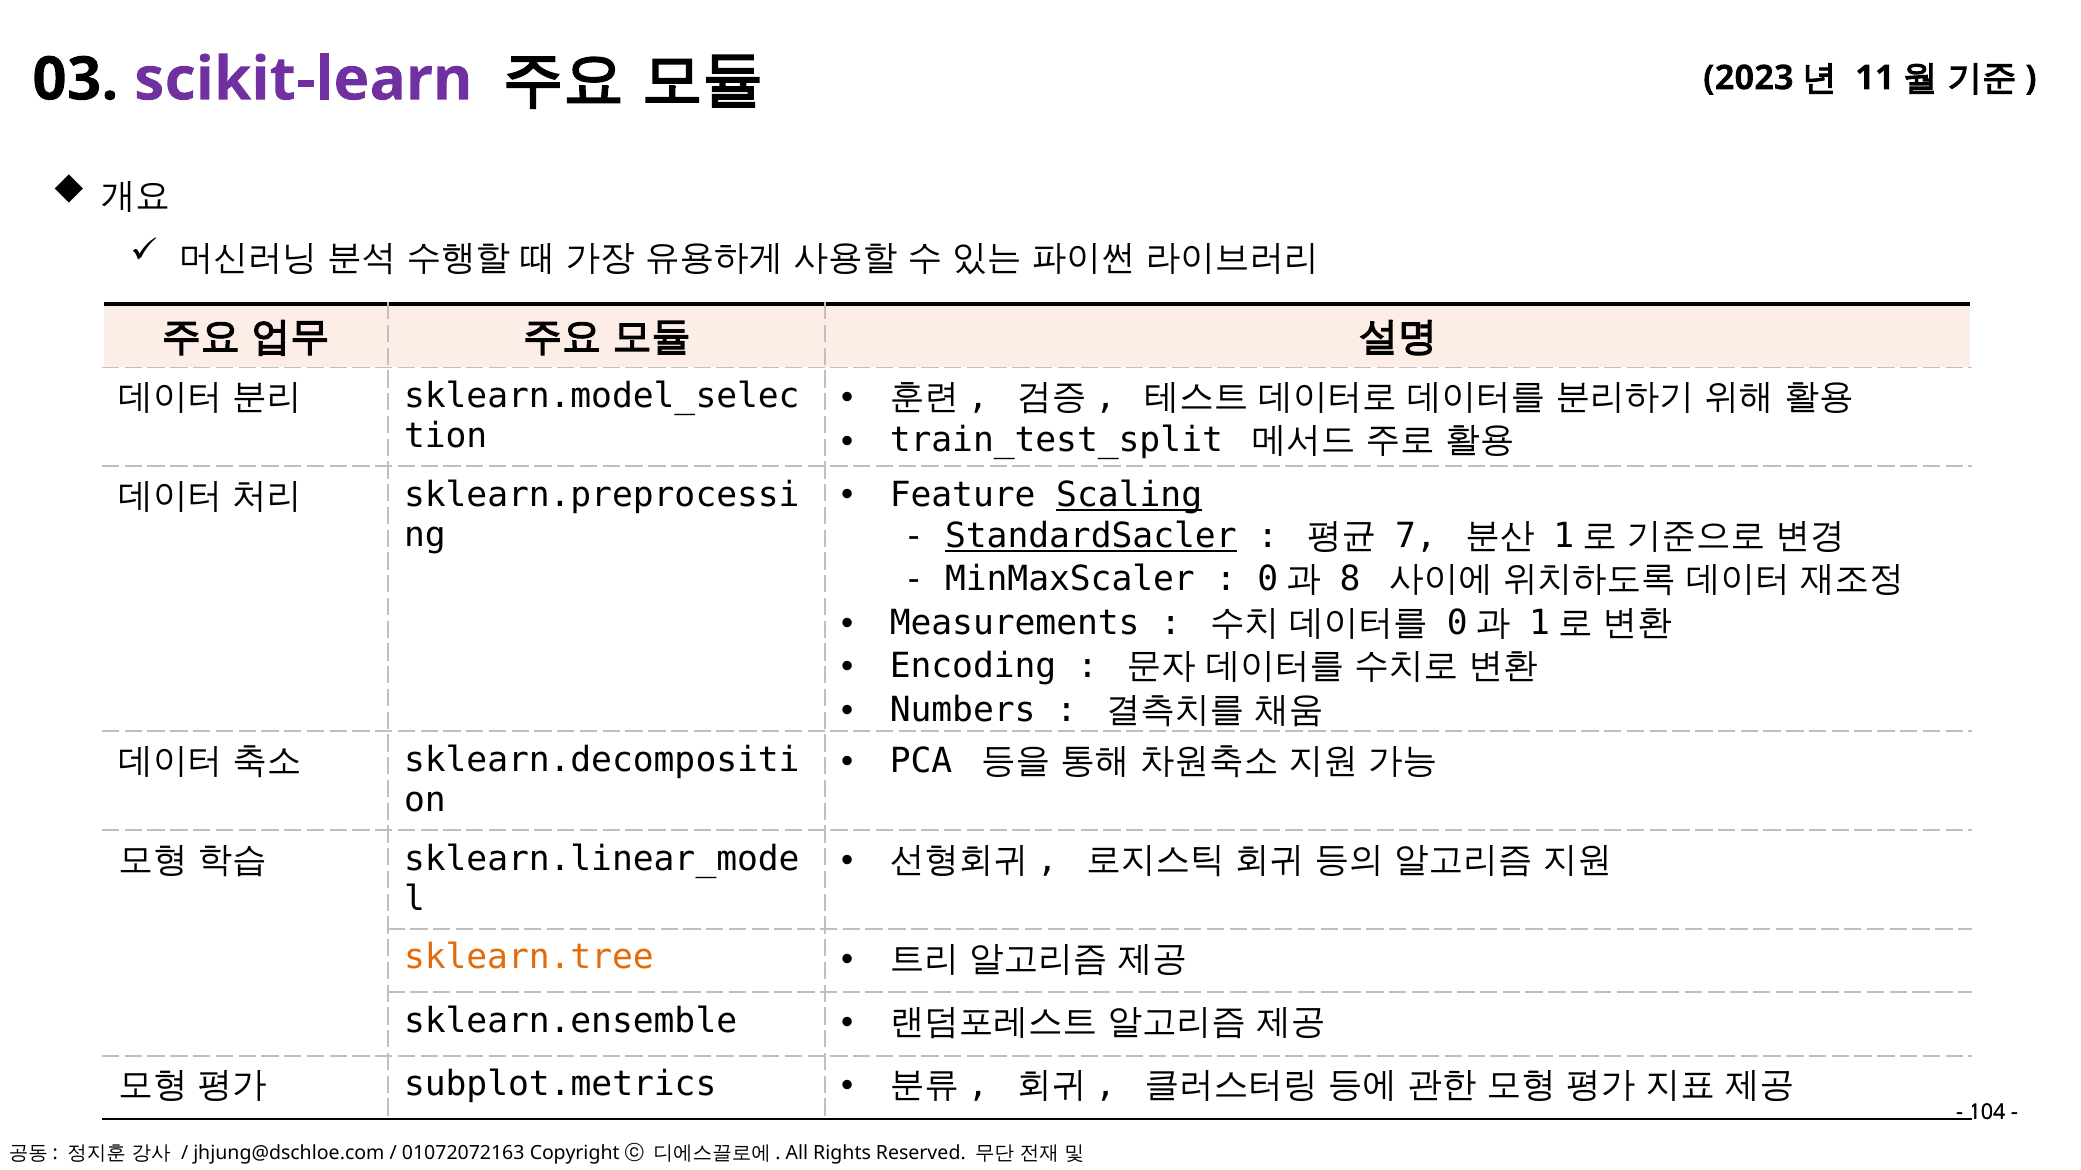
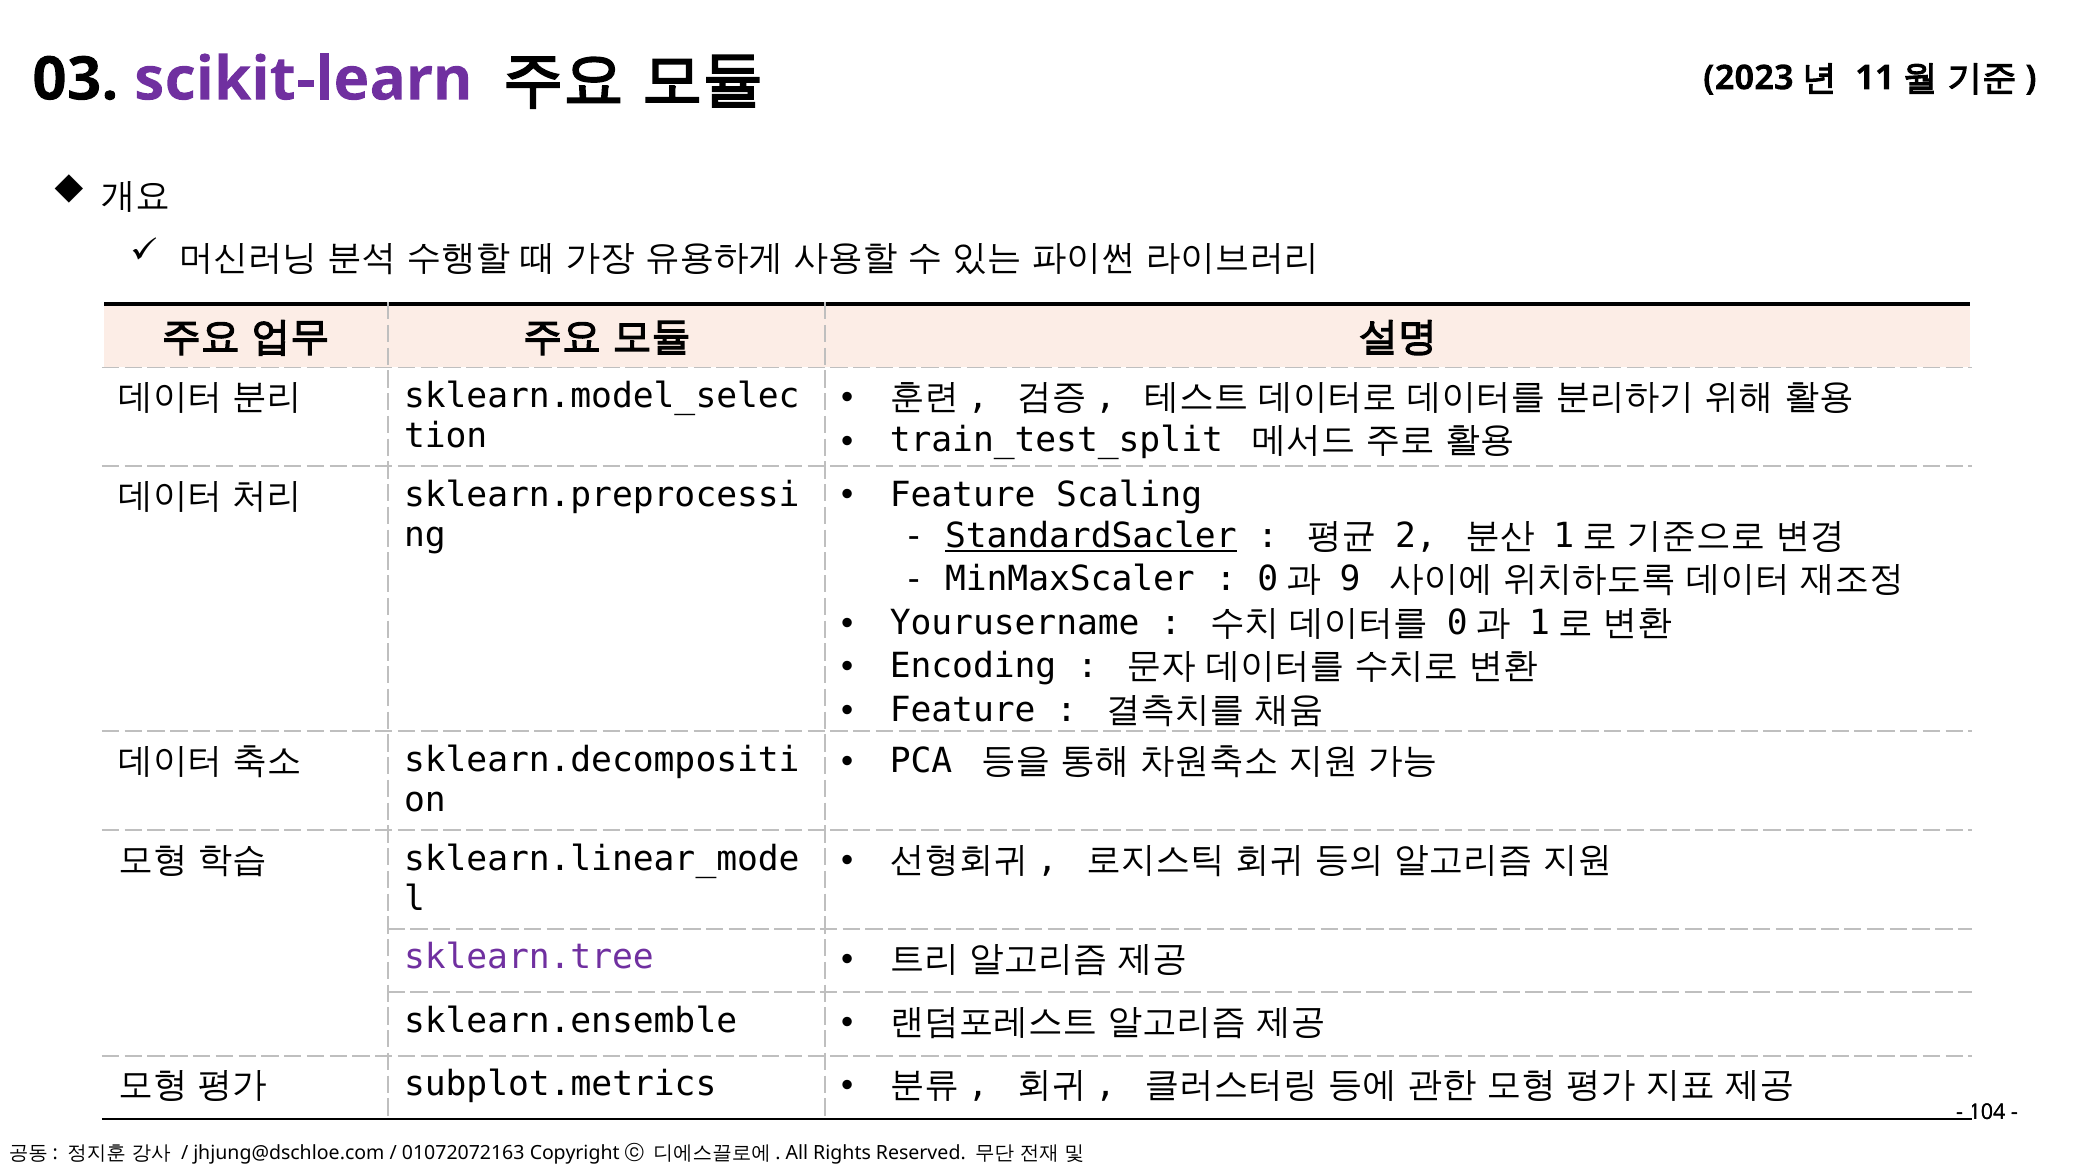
Scaling underline: present -> none (1129, 495)
7: 7 -> 2 (1416, 536)
8: 8 -> 9 (1350, 580)
Measurements: Measurements -> Yourusername (1015, 623)
Numbers: Numbers -> Feature (963, 710)
sklearn.tree colour: orange -> purple (529, 958)
